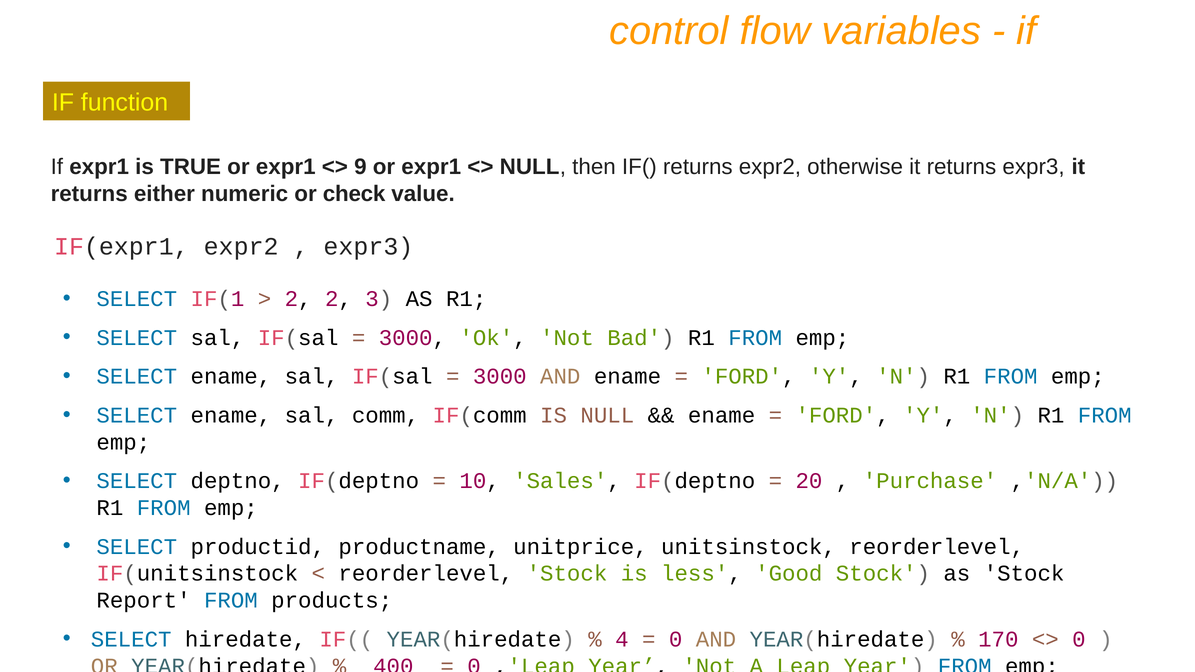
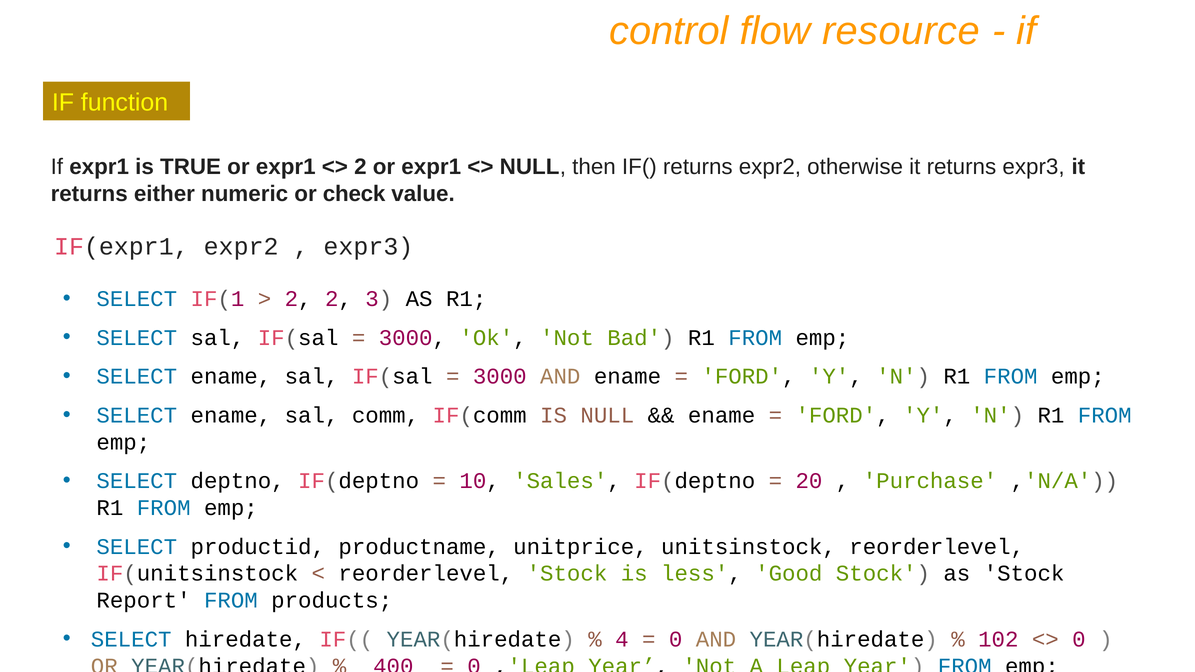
variables: variables -> resource (901, 31)
9: 9 -> 2 (360, 167)
170: 170 -> 102 (998, 639)
